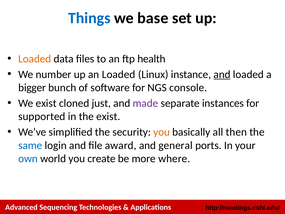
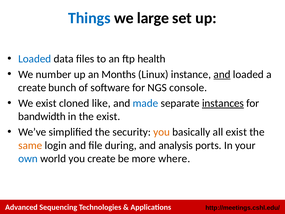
base: base -> large (153, 18)
Loaded colour: orange -> blue (35, 59)
an Loaded: Loaded -> Months (119, 74)
bigger: bigger -> create (32, 88)
just: just -> like (101, 103)
made colour: purple -> blue (145, 103)
instances underline: none -> present (223, 103)
supported: supported -> bandwidth (42, 116)
all then: then -> exist (236, 132)
same colour: blue -> orange (30, 145)
award: award -> during (121, 145)
general: general -> analysis (176, 145)
